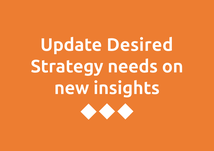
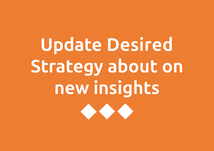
needs: needs -> about (133, 66)
